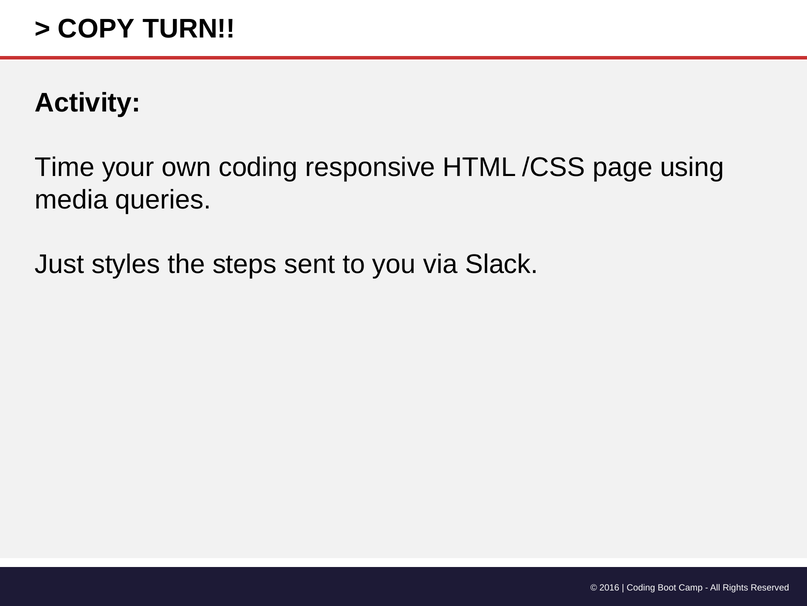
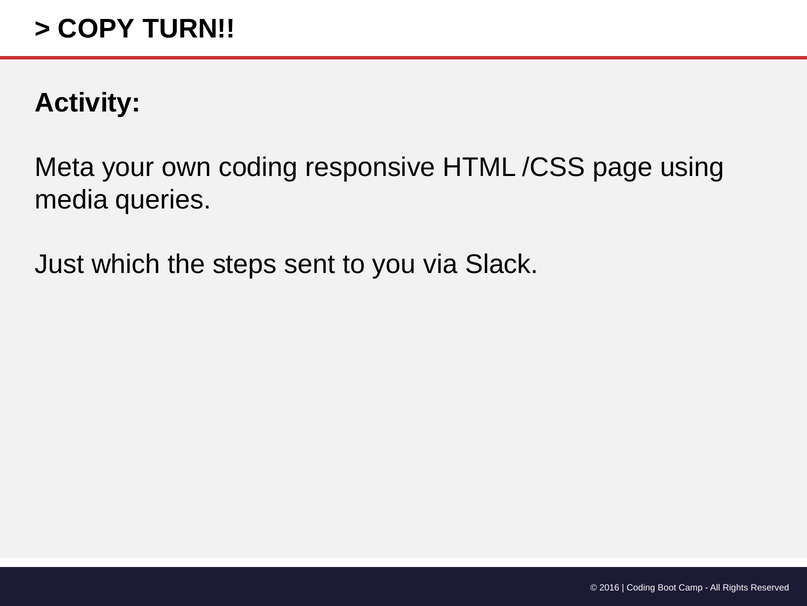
Time: Time -> Meta (65, 167)
styles: styles -> which (126, 264)
